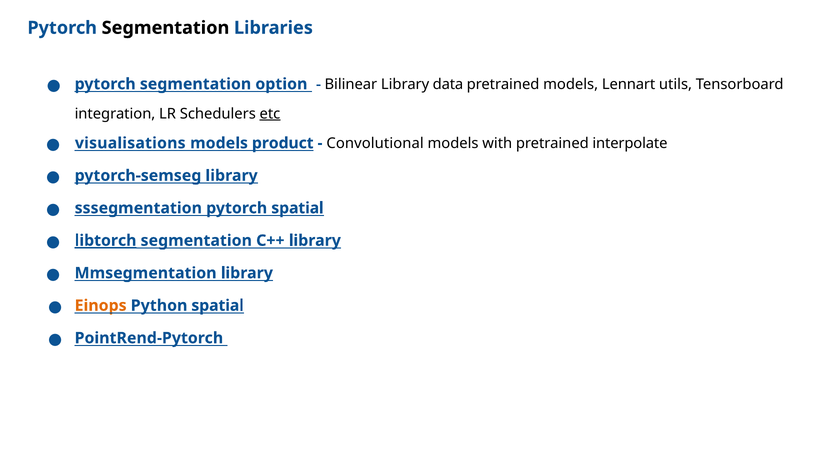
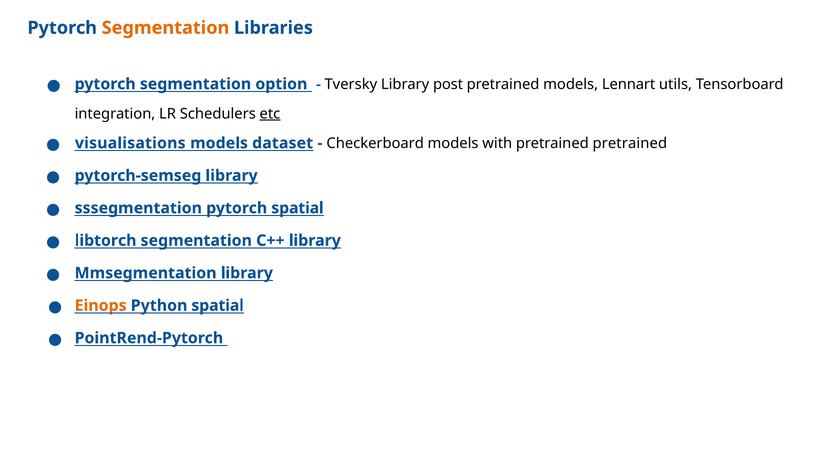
Segmentation colour: black -> orange (165, 28)
Bilinear: Bilinear -> Tversky (351, 84)
data: data -> post (448, 84)
product: product -> dataset (283, 143)
Convolutional: Convolutional -> Checkerboard (375, 144)
pretrained interpolate: interpolate -> pretrained (630, 144)
libtorch underline: present -> none (106, 241)
